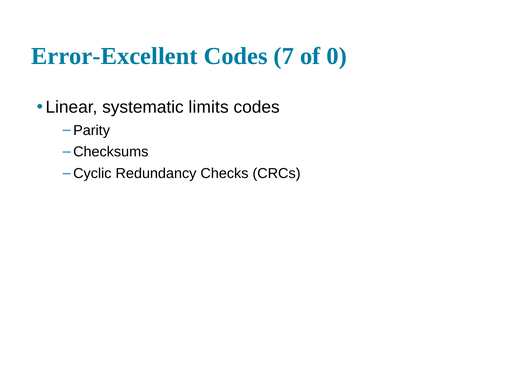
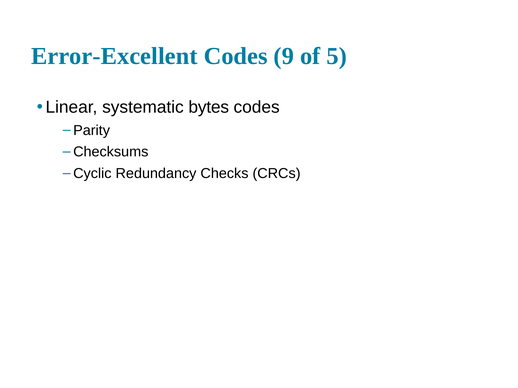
7: 7 -> 9 (284, 56)
0: 0 -> 5 (337, 56)
limits: limits -> bytes (209, 107)
